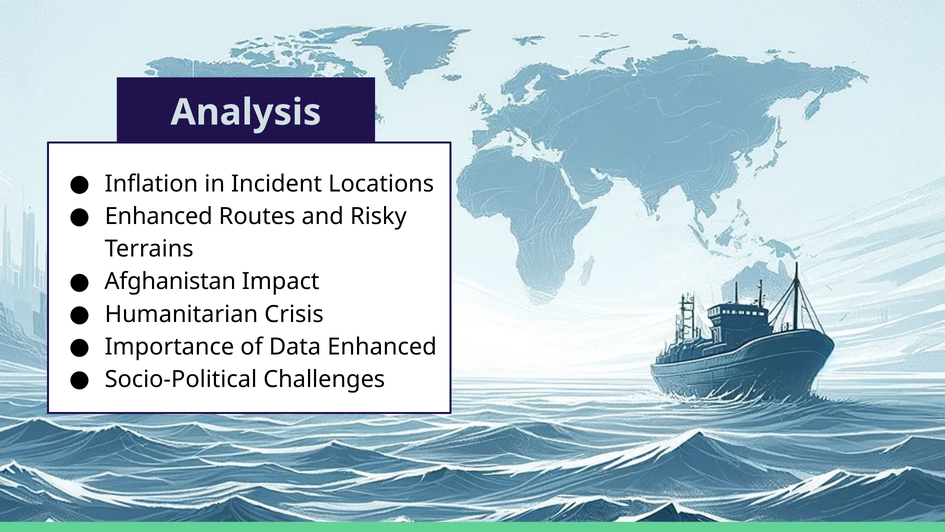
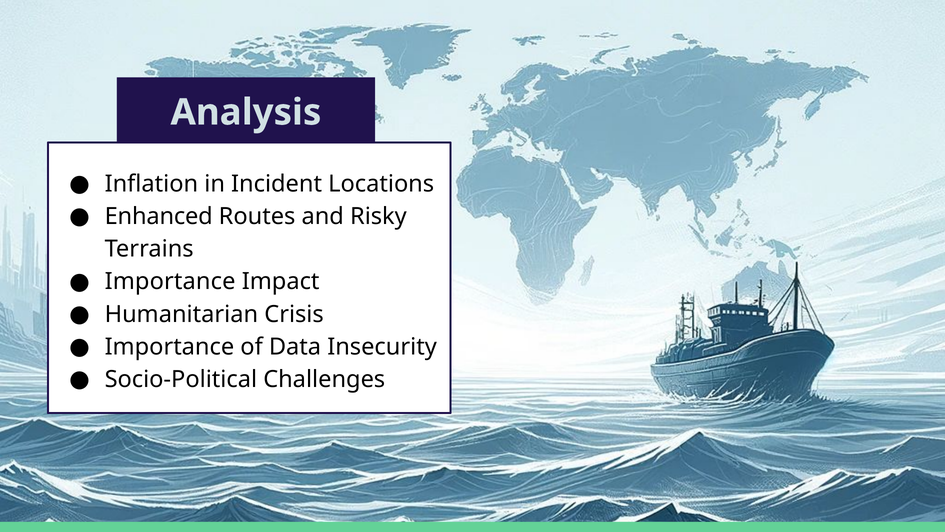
Afghanistan: Afghanistan -> Importance (170, 281)
Data Enhanced: Enhanced -> Insecurity (382, 347)
